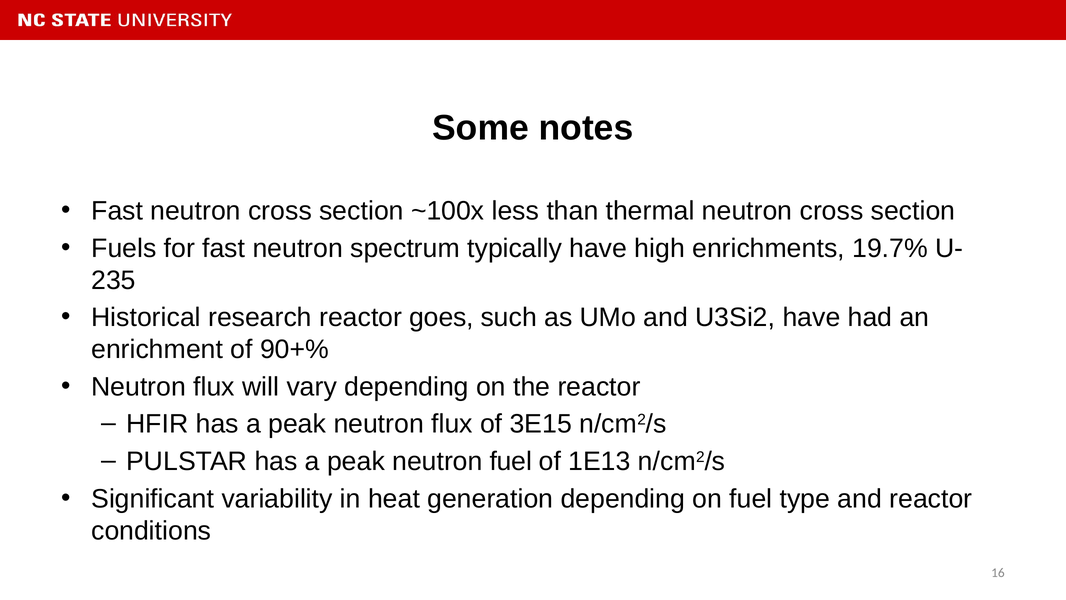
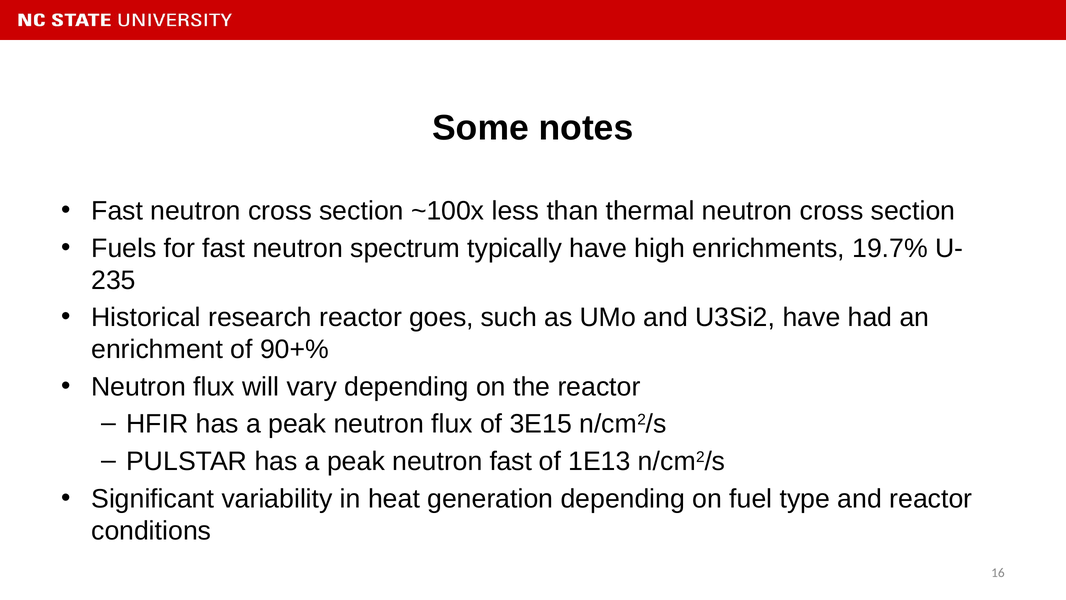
neutron fuel: fuel -> fast (511, 461)
